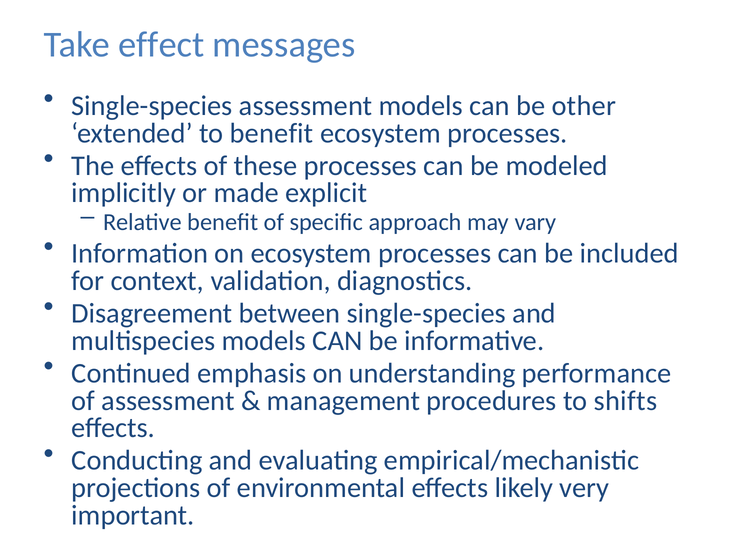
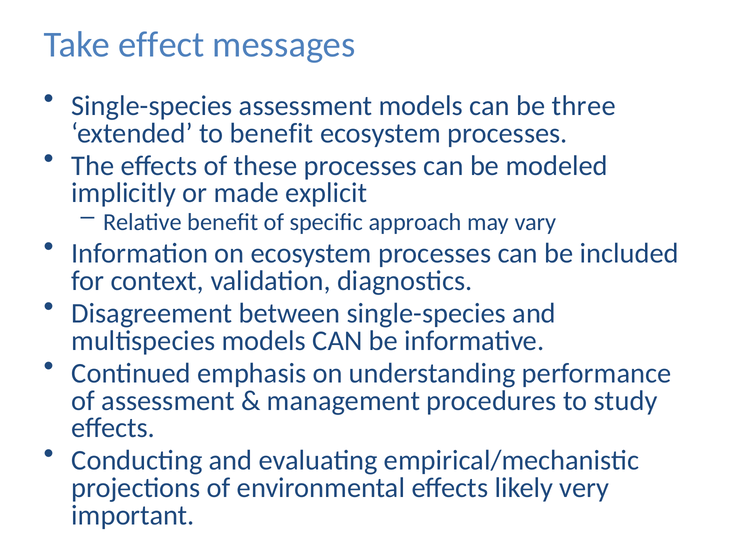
other: other -> three (584, 106)
shifts: shifts -> study (626, 401)
